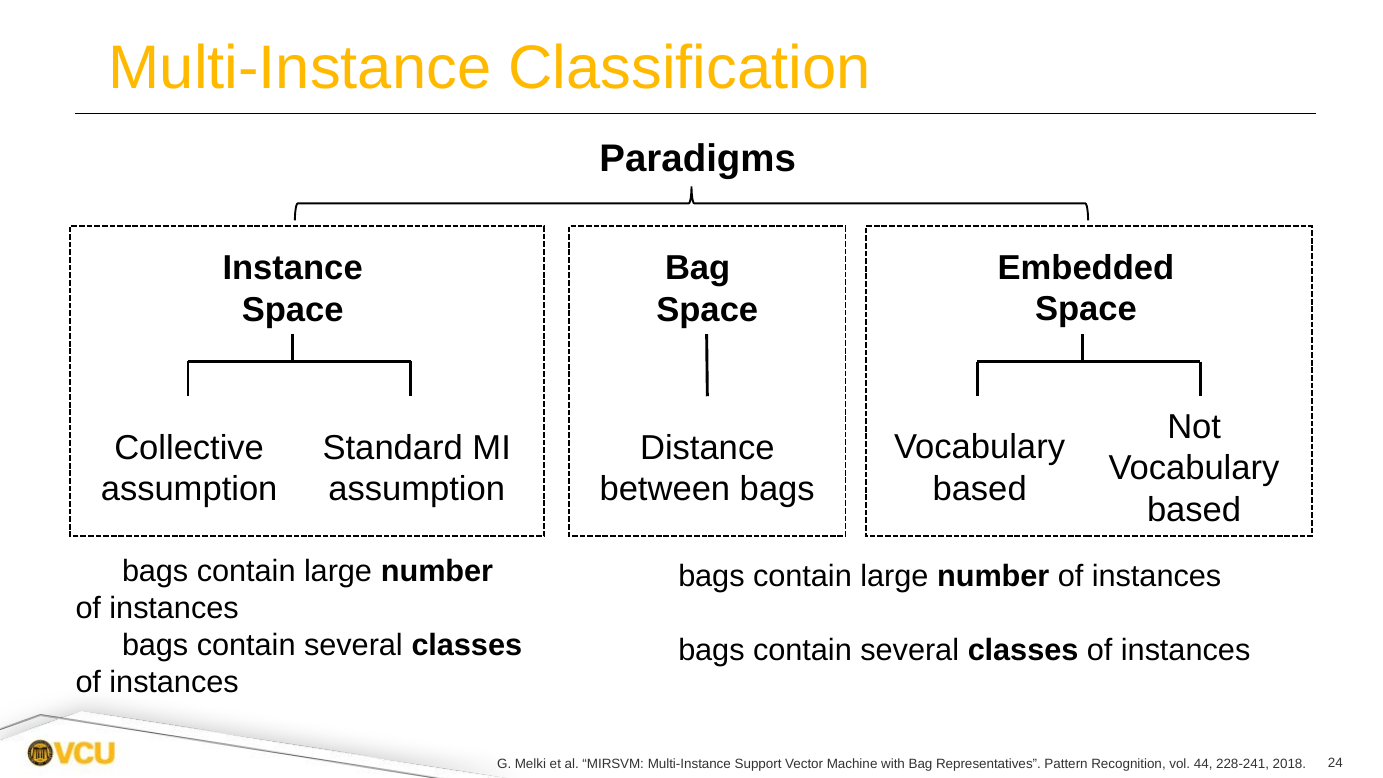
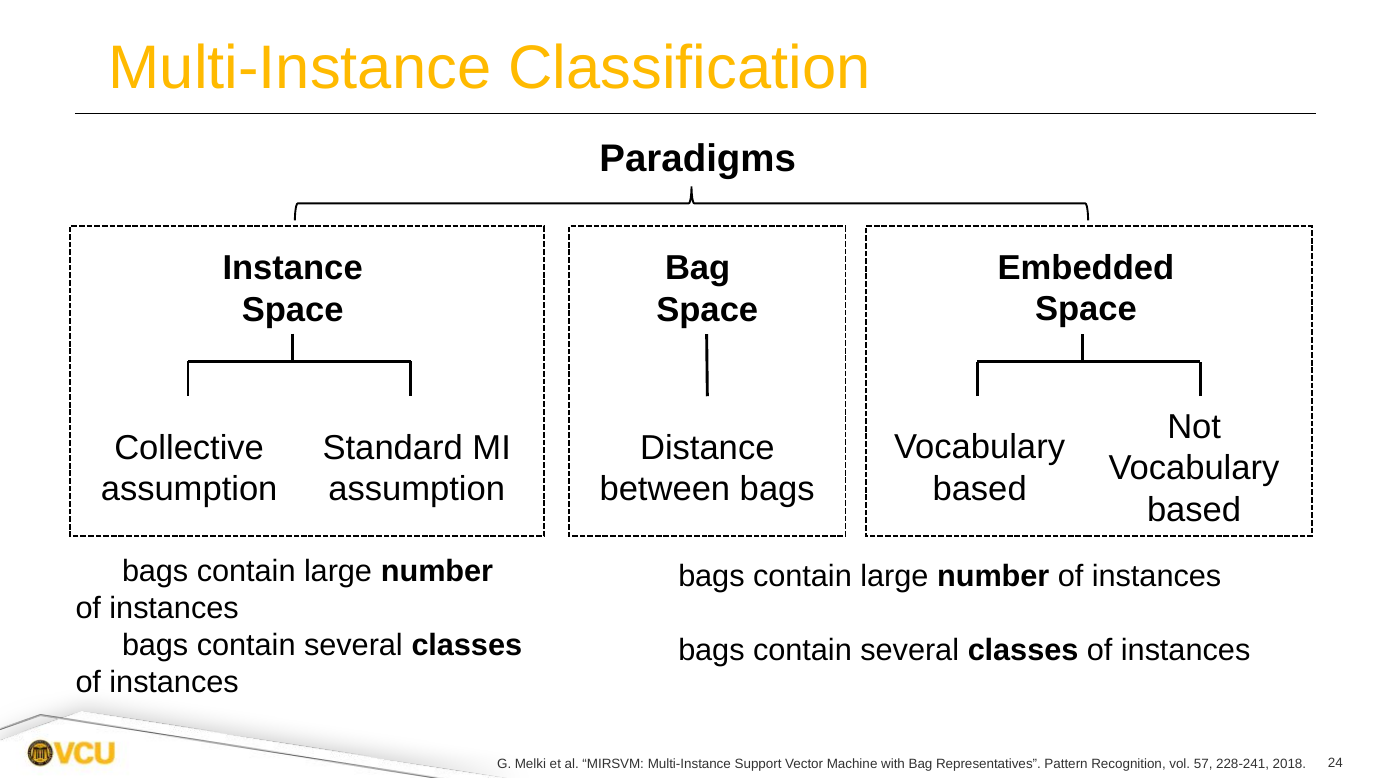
44: 44 -> 57 (1203, 764)
